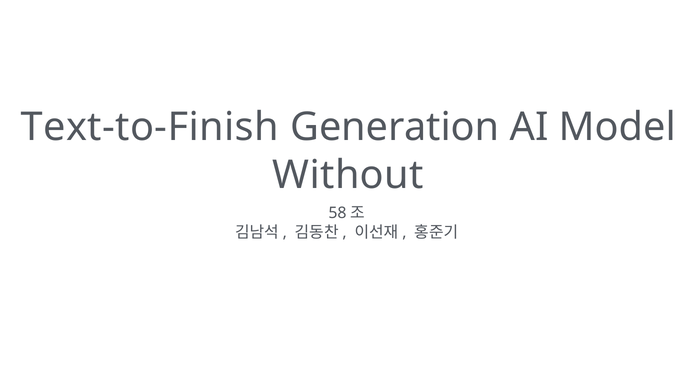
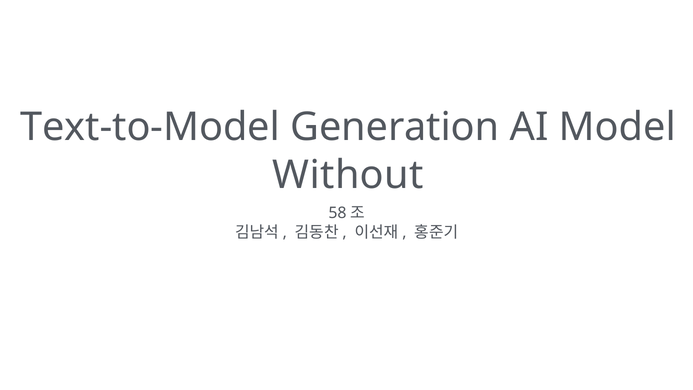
Text-to-Finish: Text-to-Finish -> Text-to-Model (150, 127)
